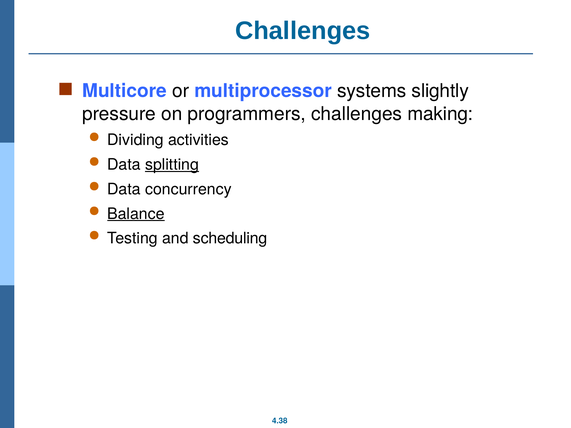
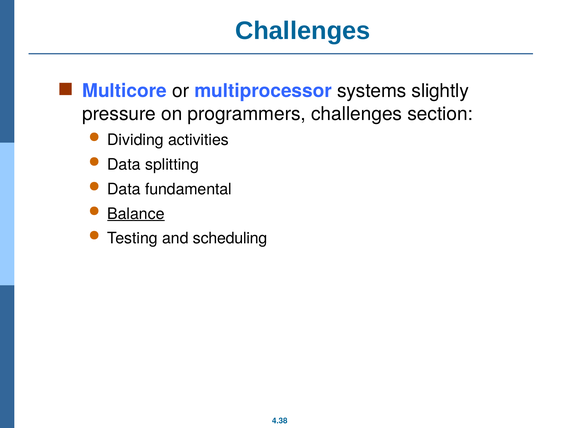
making: making -> section (440, 114)
splitting underline: present -> none (172, 165)
concurrency: concurrency -> fundamental (188, 189)
